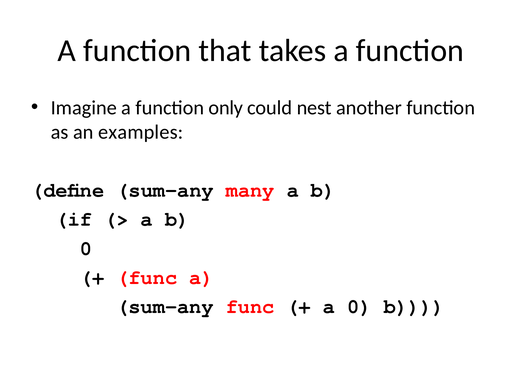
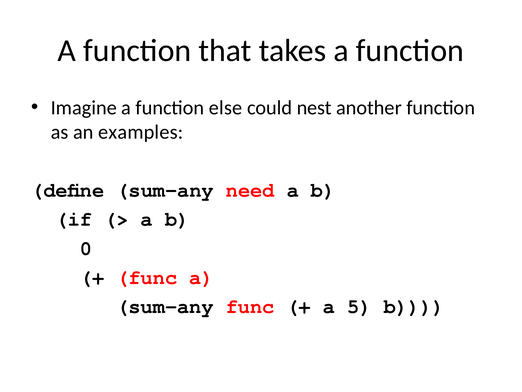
only: only -> else (226, 108)
many: many -> need (250, 190)
a 0: 0 -> 5 (359, 306)
